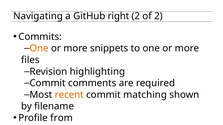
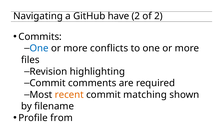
right: right -> have (119, 16)
One colour: orange -> blue (39, 48)
snippets: snippets -> conflicts (109, 48)
